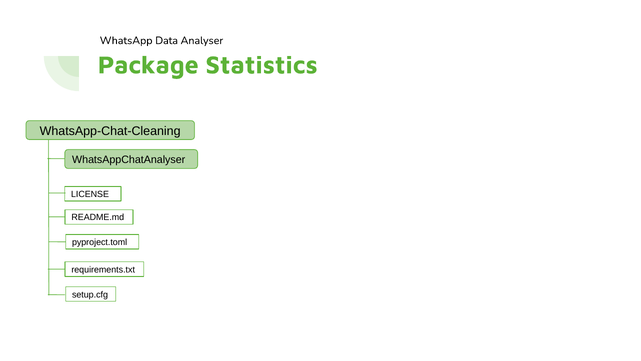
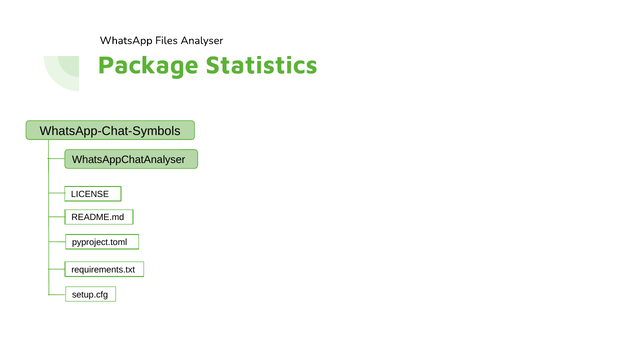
Data: Data -> Files (166, 40)
WhatsApp-Chat-Cleaning: WhatsApp-Chat-Cleaning -> WhatsApp-Chat-Symbols (110, 131)
